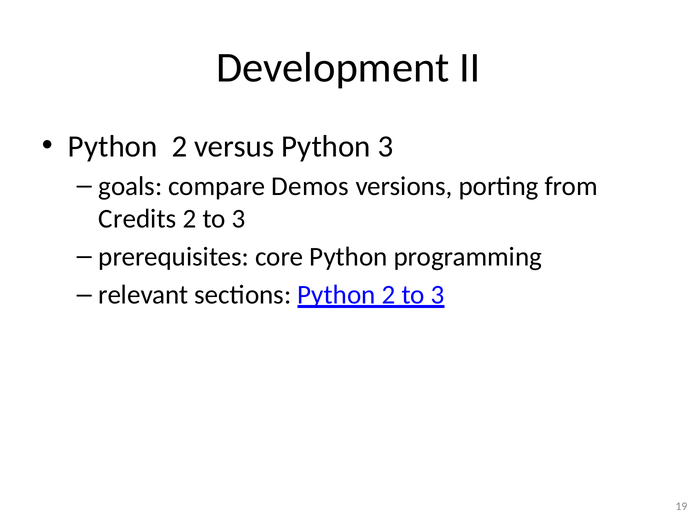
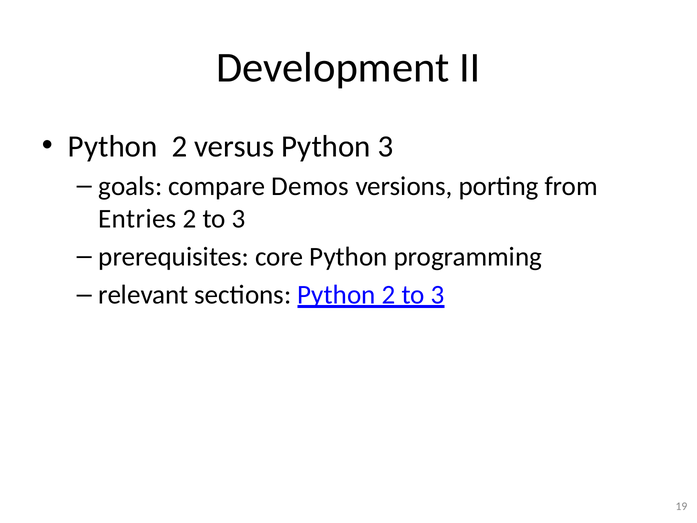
Credits: Credits -> Entries (137, 219)
